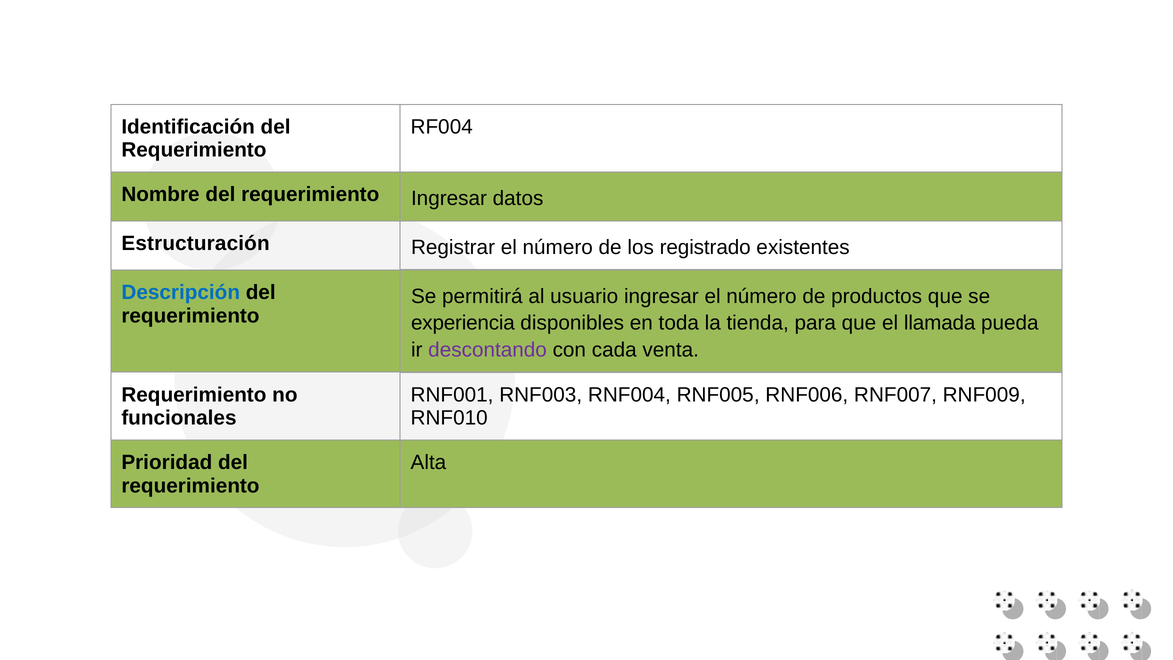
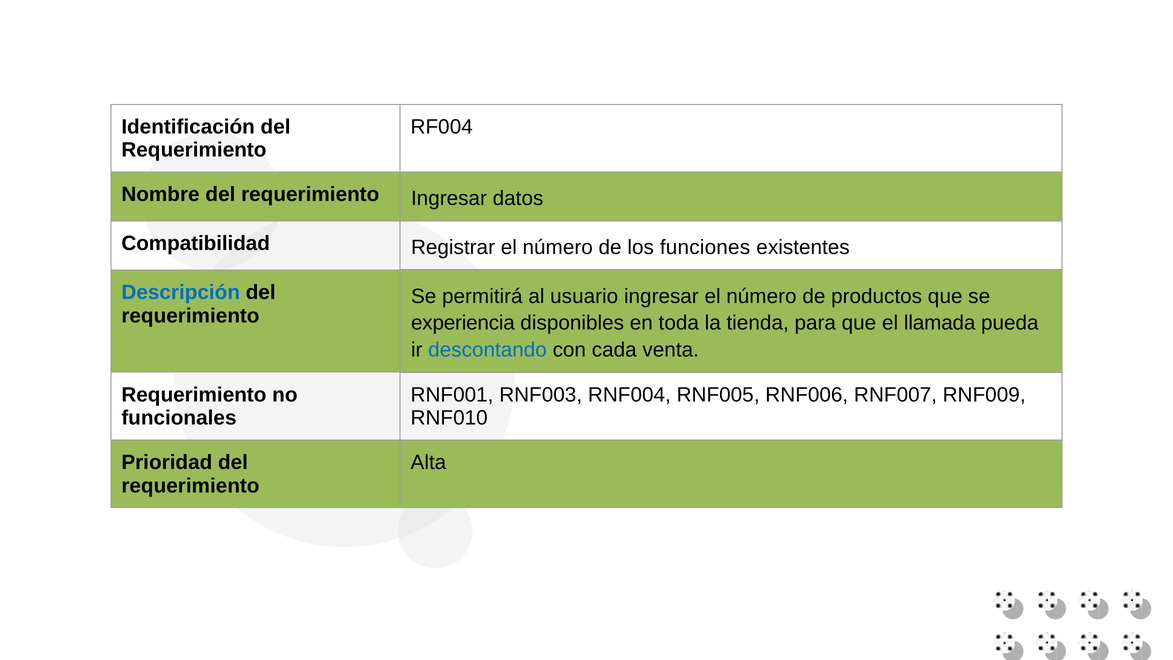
Estructuración: Estructuración -> Compatibilidad (196, 243)
registrado: registrado -> funciones (705, 247)
descontando colour: purple -> blue (488, 350)
